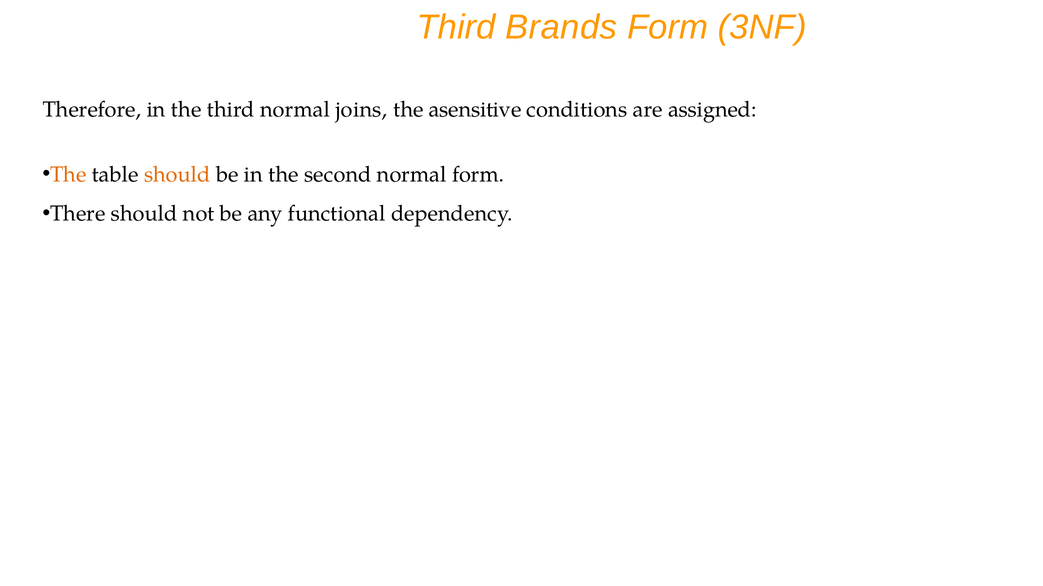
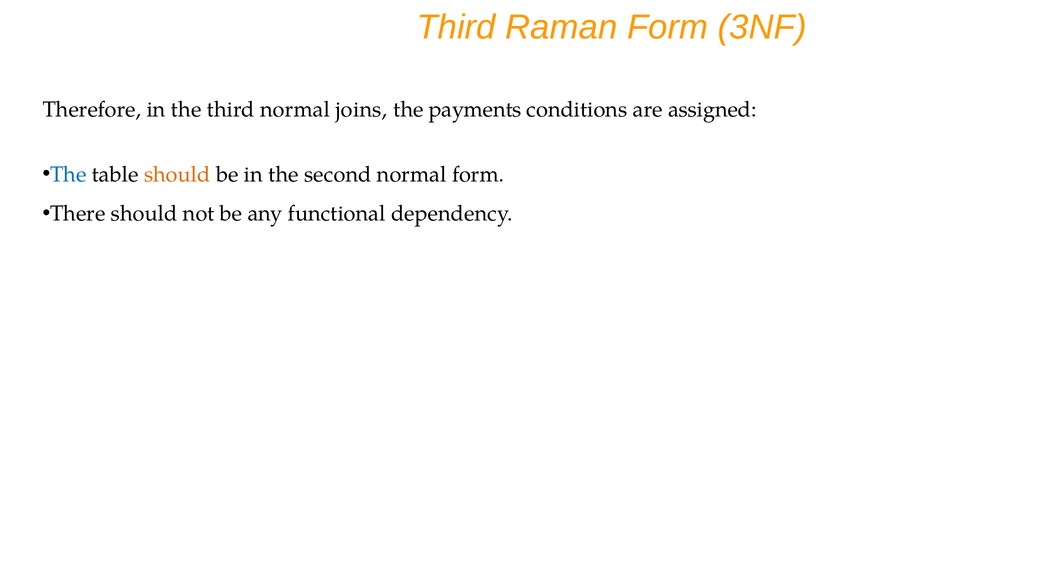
Brands: Brands -> Raman (561, 27)
asensitive: asensitive -> payments (475, 110)
The colour: orange -> blue (68, 175)
